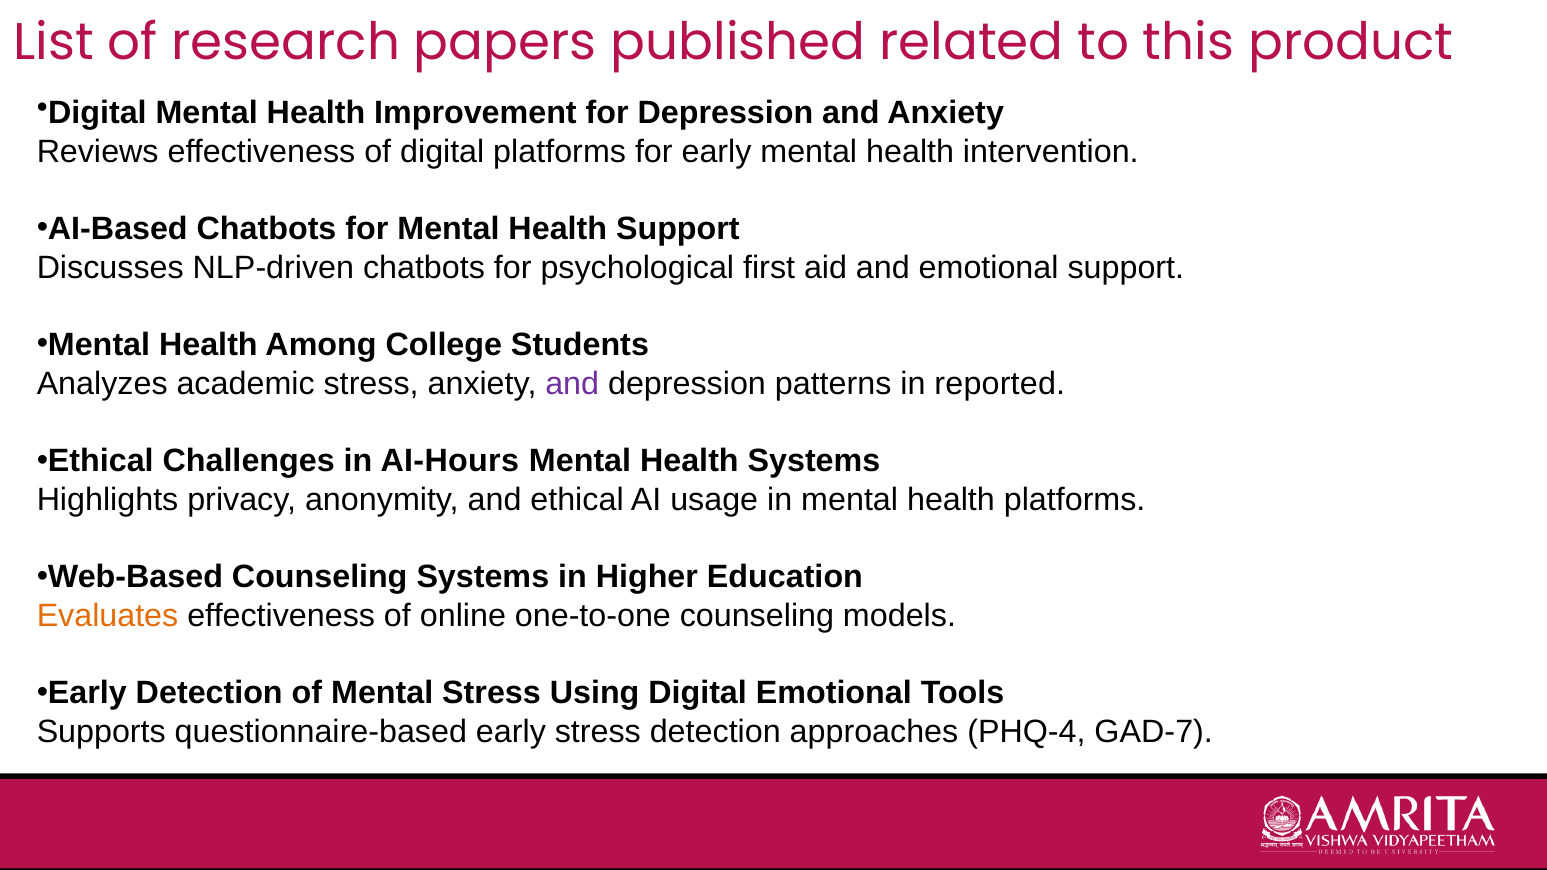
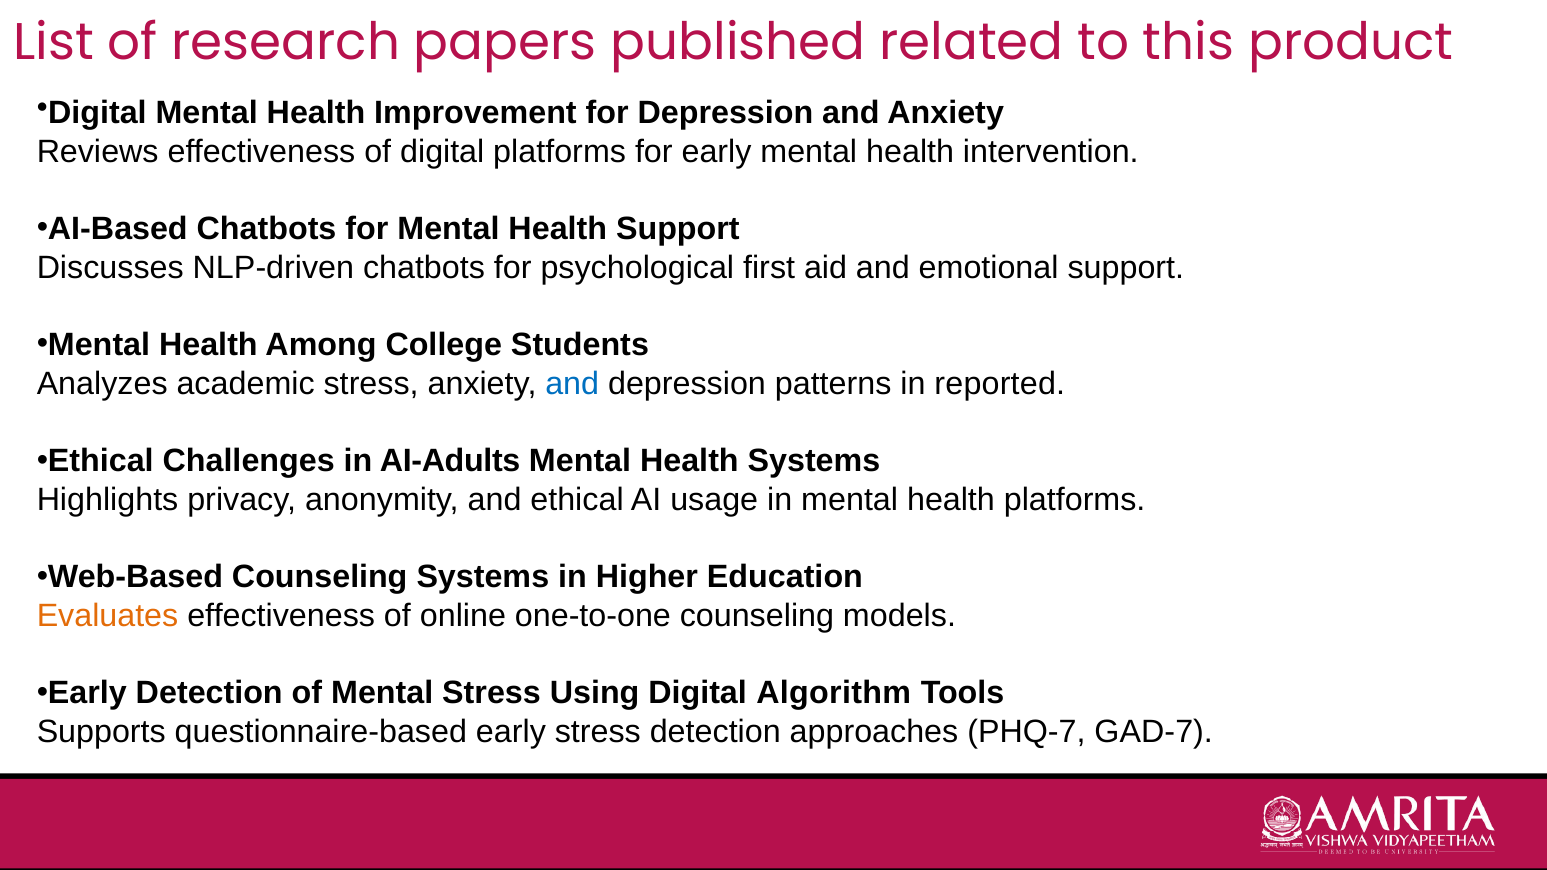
and colour: purple -> blue (572, 384)
AI-Hours: AI-Hours -> AI-Adults (450, 461)
Digital Emotional: Emotional -> Algorithm (834, 693)
PHQ-4: PHQ-4 -> PHQ-7 (1026, 732)
